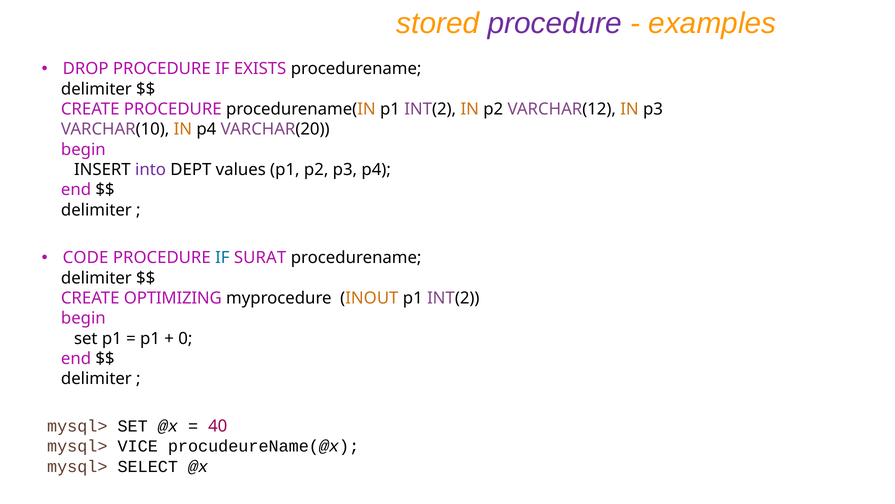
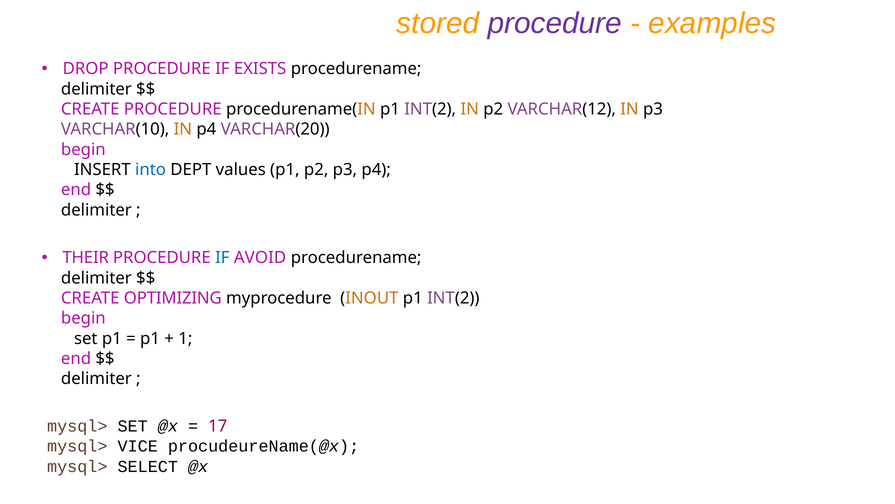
into colour: purple -> blue (151, 170)
CODE: CODE -> THEIR (86, 258)
SURAT: SURAT -> AVOID (260, 258)
0: 0 -> 1 (185, 338)
40: 40 -> 17 (218, 426)
